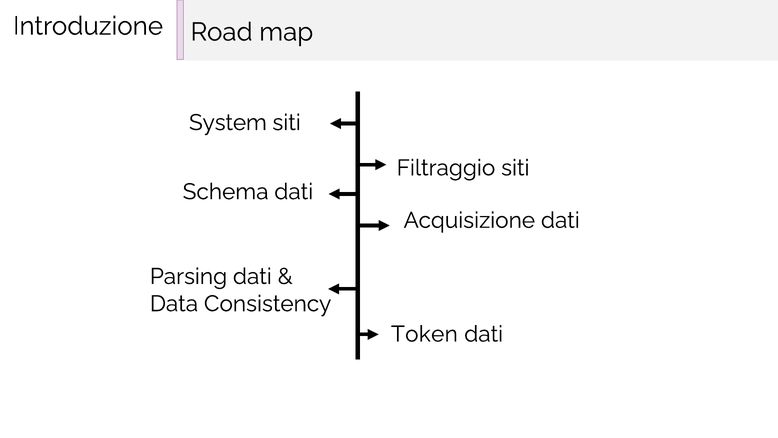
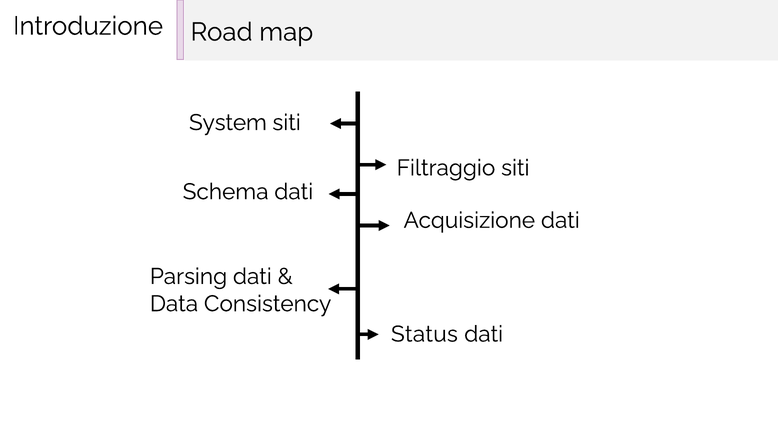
Token: Token -> Status (424, 334)
